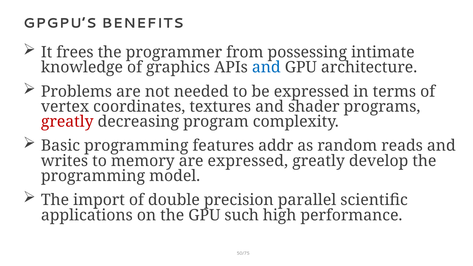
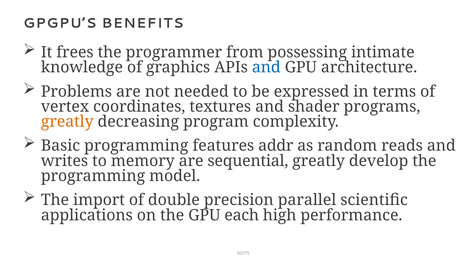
greatly colour: red -> orange (67, 122)
are expressed: expressed -> sequential (248, 161)
such: such -> each (242, 215)
